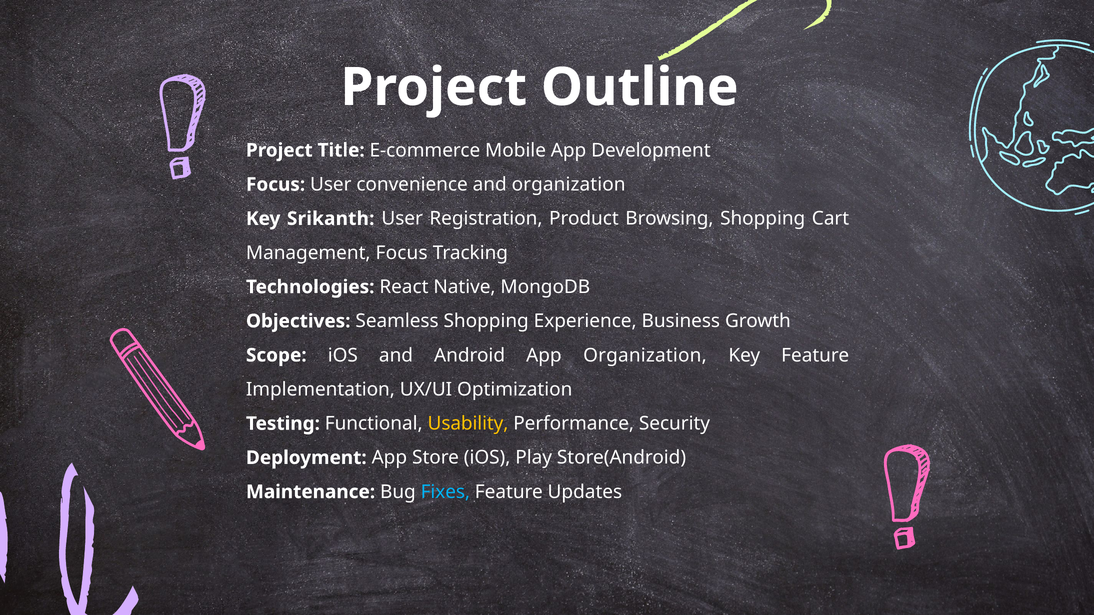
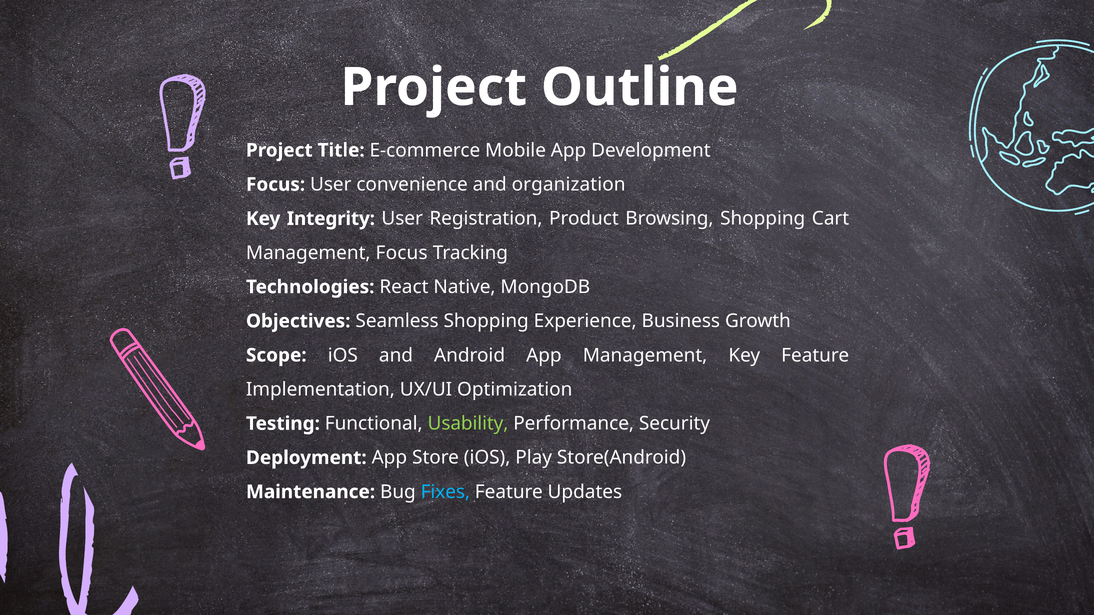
Srikanth: Srikanth -> Integrity (331, 219)
App Organization: Organization -> Management (645, 355)
Usability colour: yellow -> light green (468, 424)
